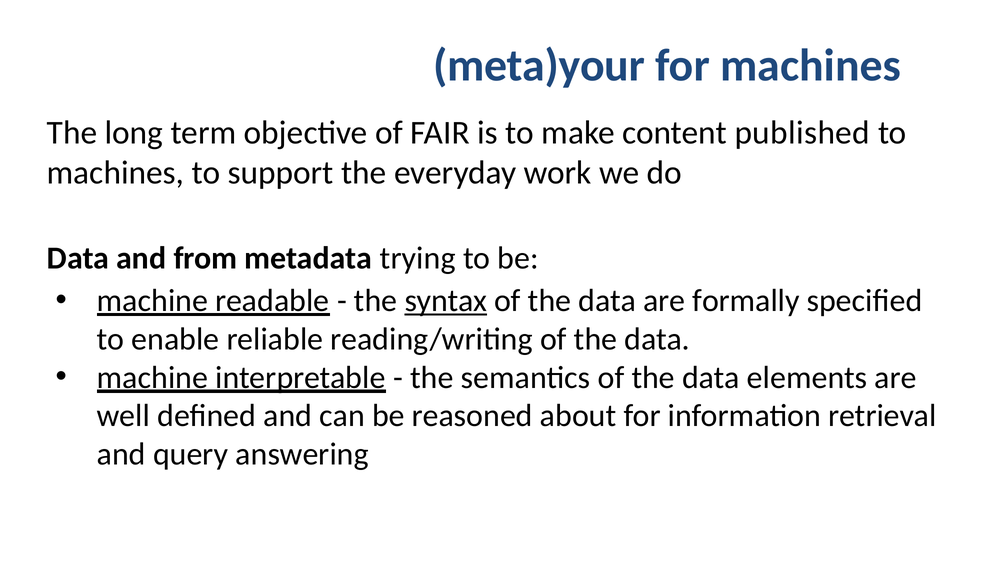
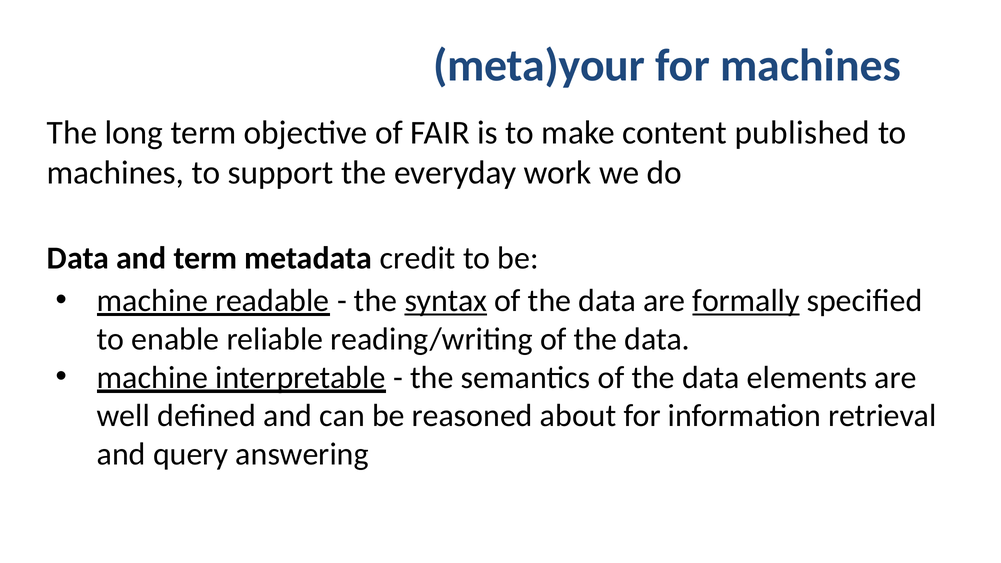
and from: from -> term (205, 258)
trying: trying -> credit (418, 258)
formally underline: none -> present (746, 301)
